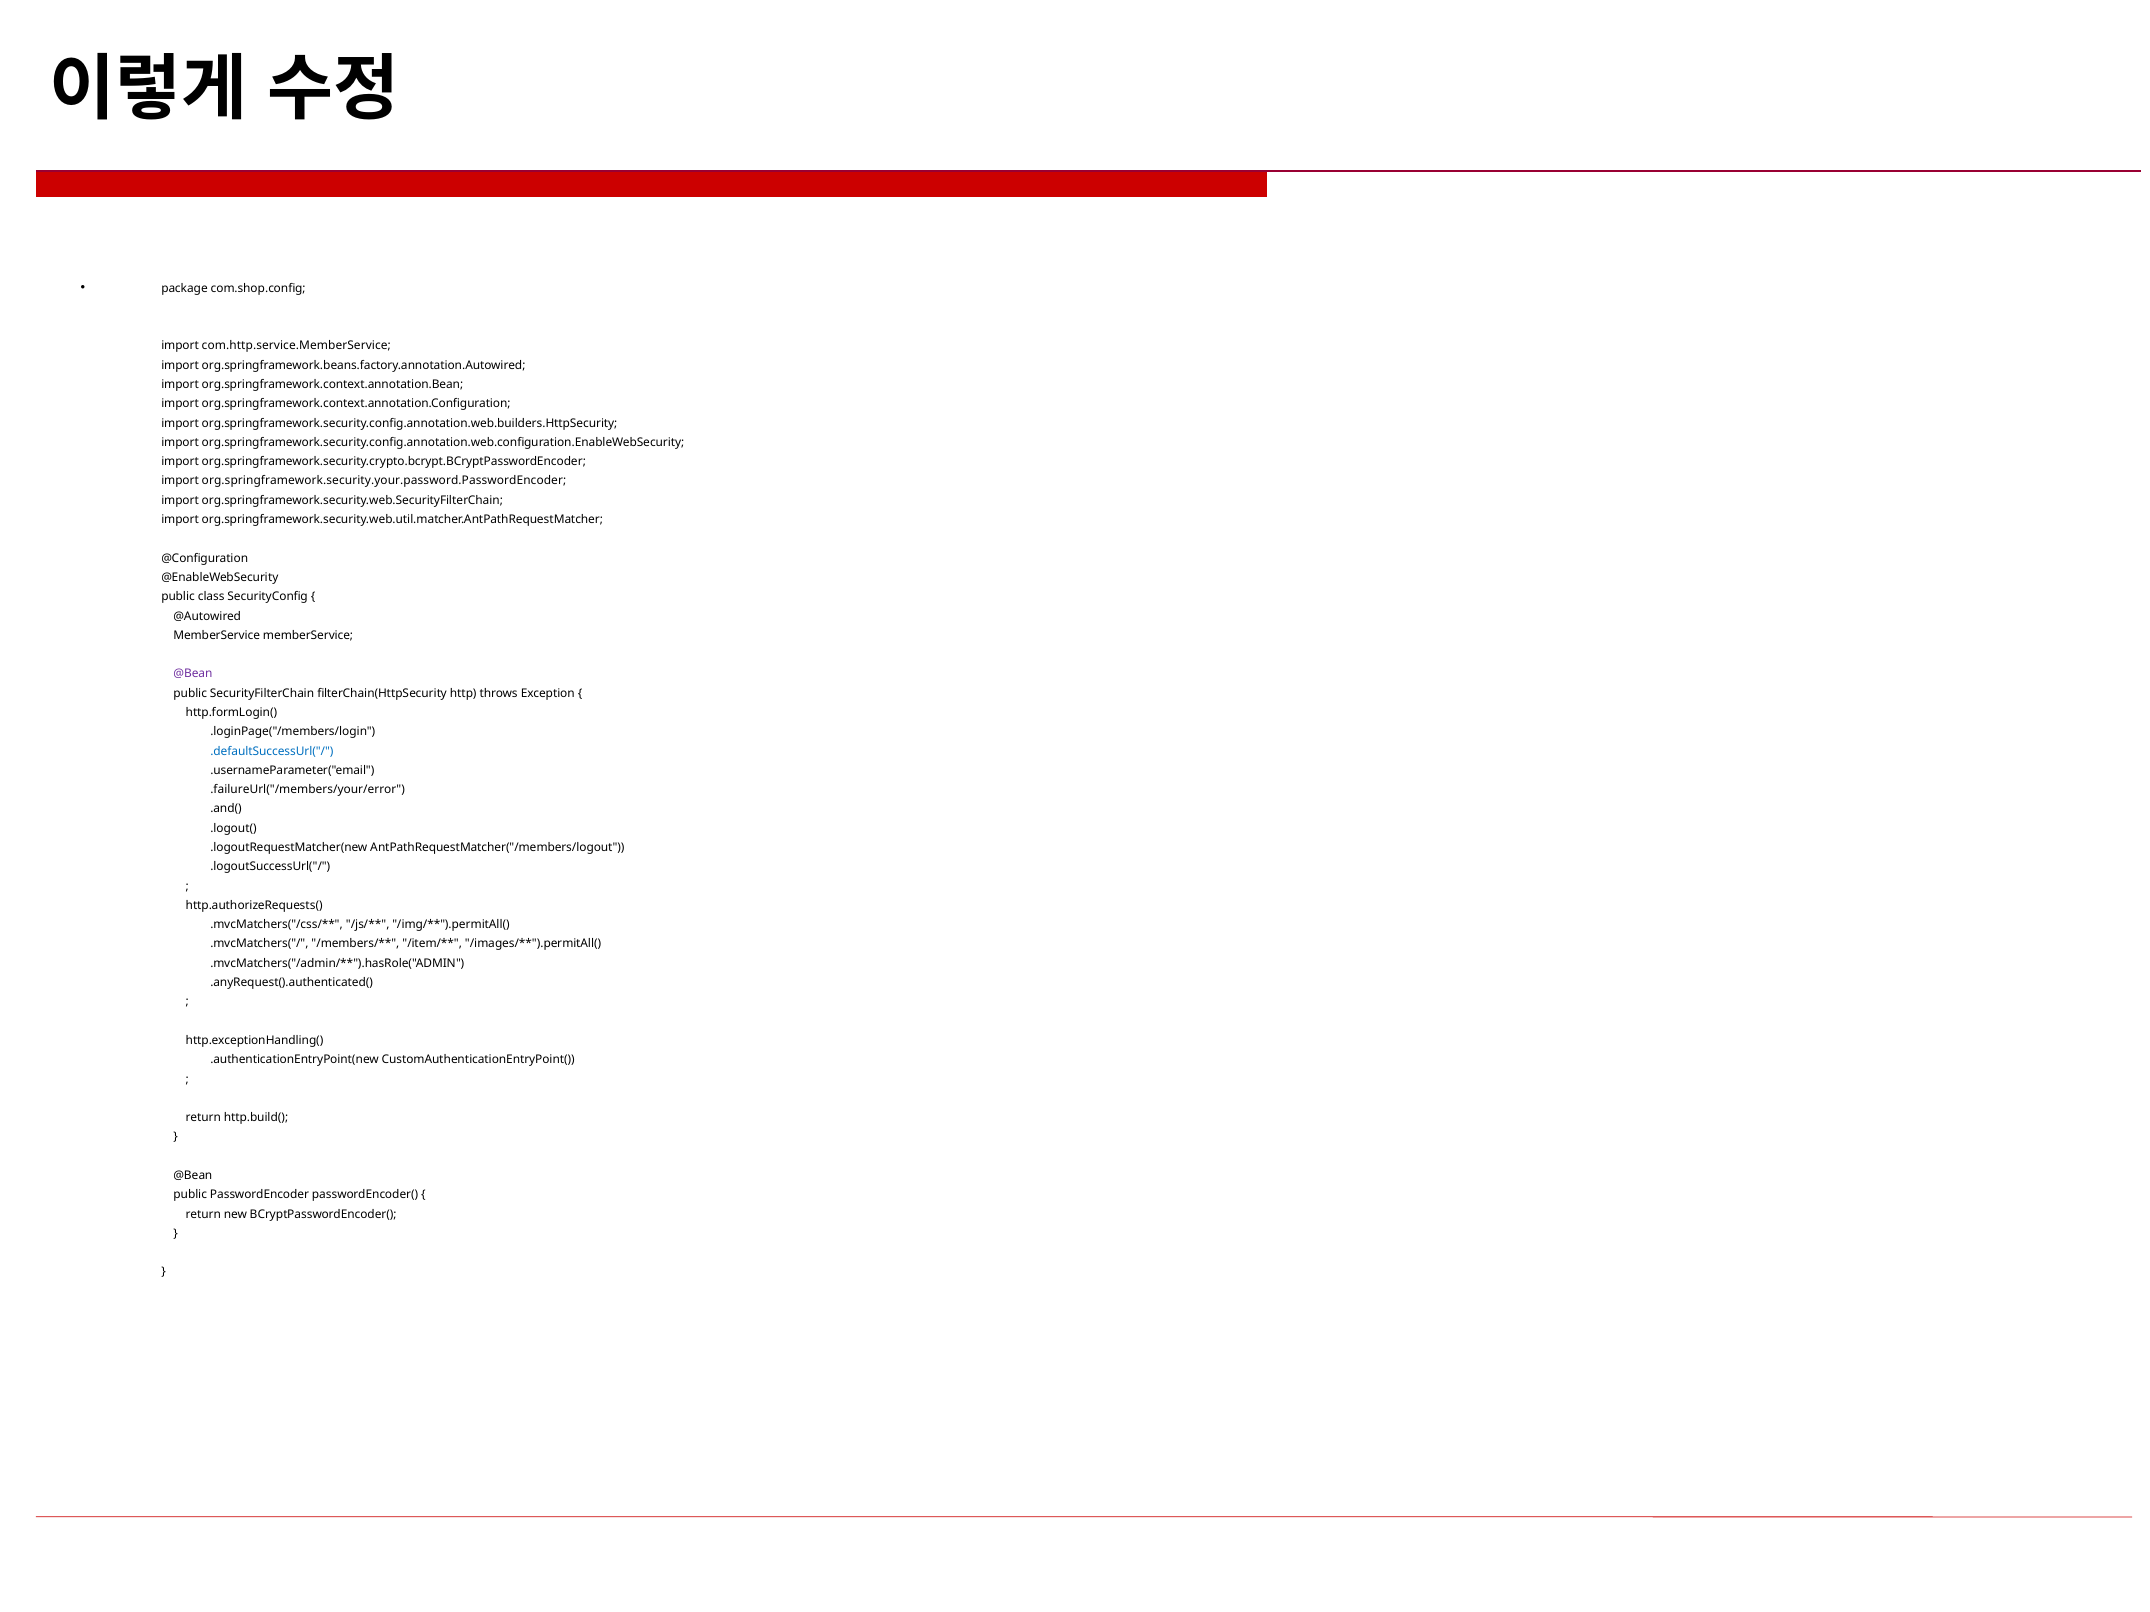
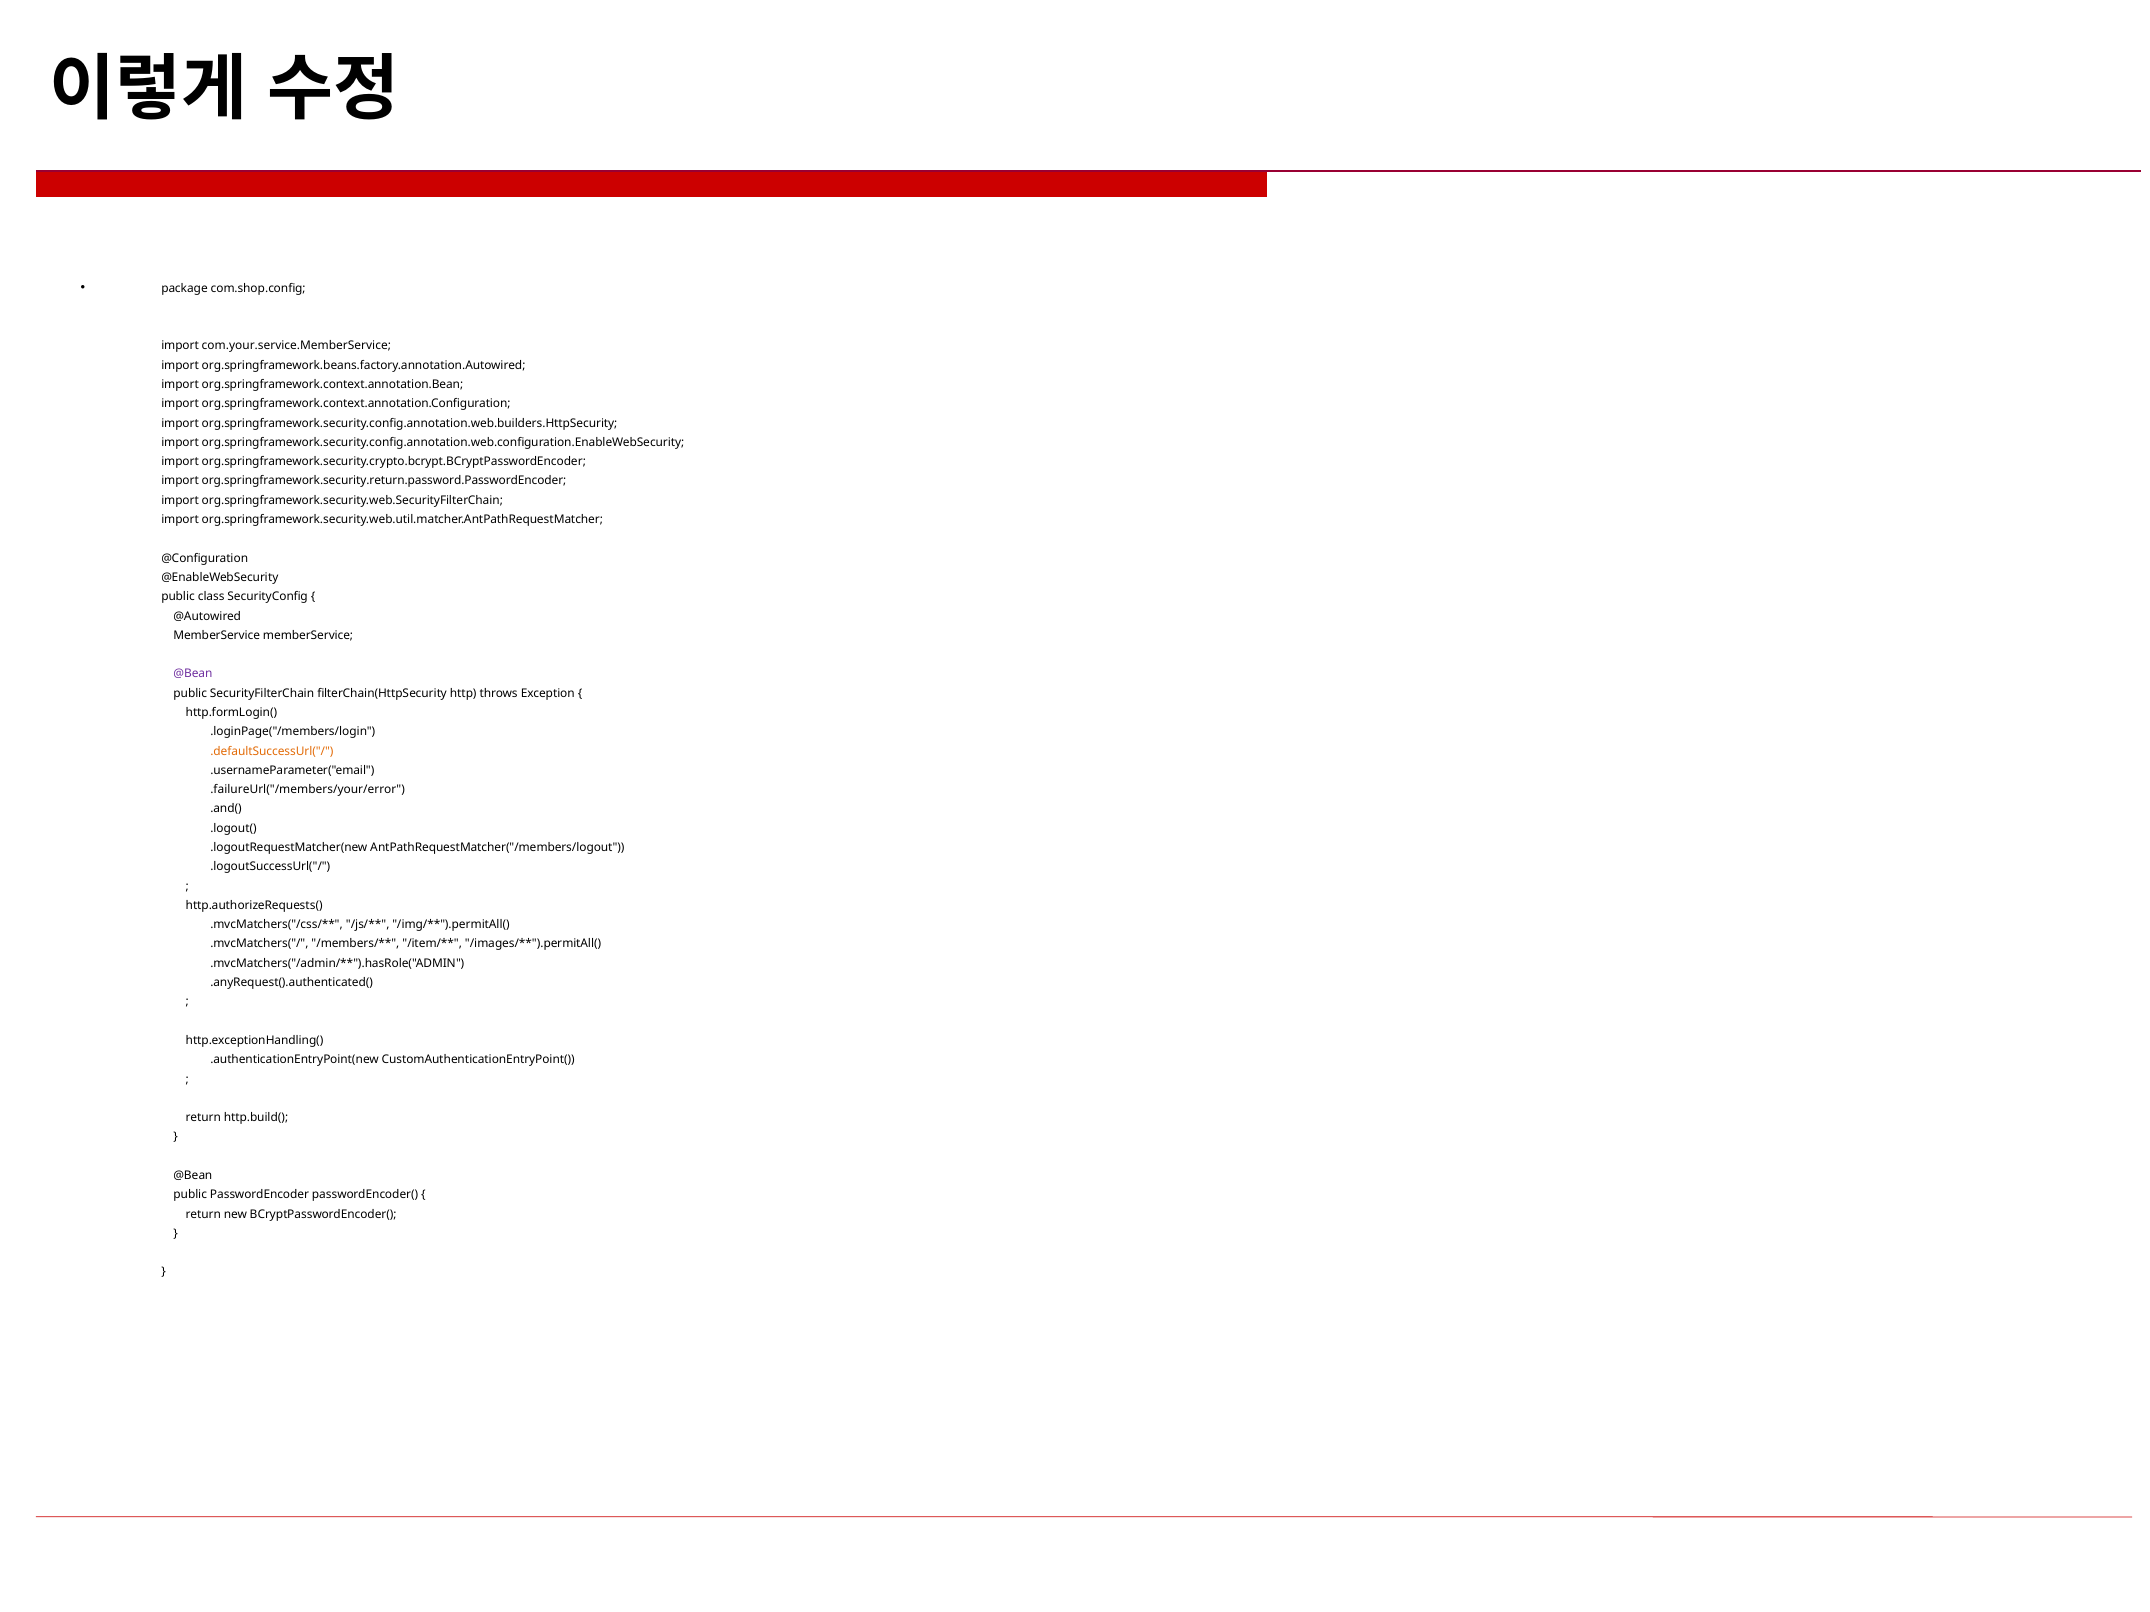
com.http.service.MemberService: com.http.service.MemberService -> com.your.service.MemberService (296, 346)
org.springframework.security.your.password.PasswordEncoder: org.springframework.security.your.password.PasswordEncoder -> org.springframework.security.return.password.PasswordEncoder (384, 481)
.defaultSuccessUrl("/ colour: blue -> orange (272, 751)
